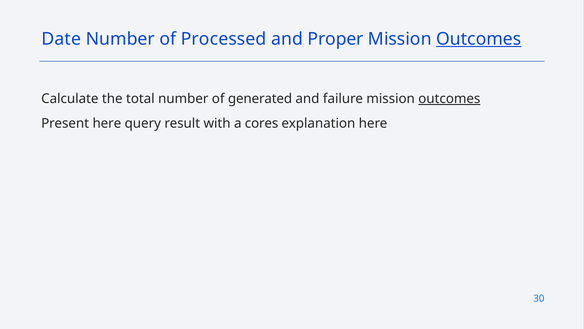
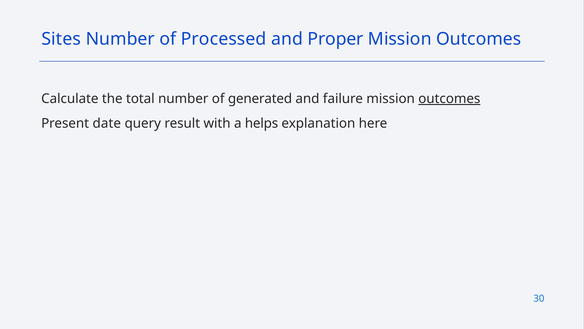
Date: Date -> Sites (61, 39)
Outcomes underline: present -> none (479, 39)
Present here: here -> date (107, 123)
cores: cores -> helps (262, 123)
